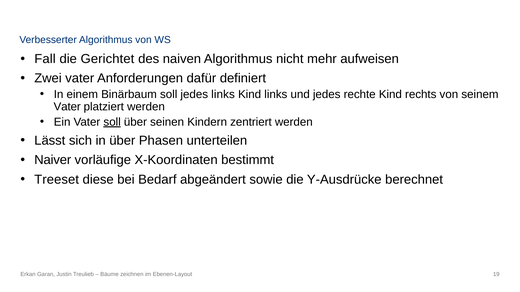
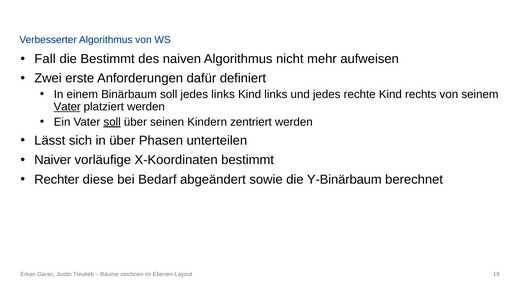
die Gerichtet: Gerichtet -> Bestimmt (108, 59)
Zwei vater: vater -> erste (80, 79)
Vater underline: none -> present (67, 107)
Treeset: Treeset -> Rechter (57, 180)
Y-Ausdrücke: Y-Ausdrücke -> Y-Binärbaum (344, 180)
